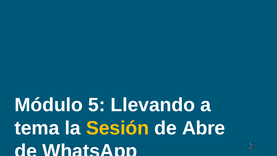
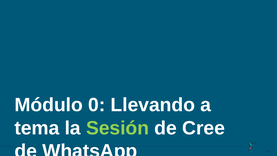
5: 5 -> 0 (97, 105)
Sesión colour: yellow -> light green (118, 128)
Abre: Abre -> Cree (204, 128)
